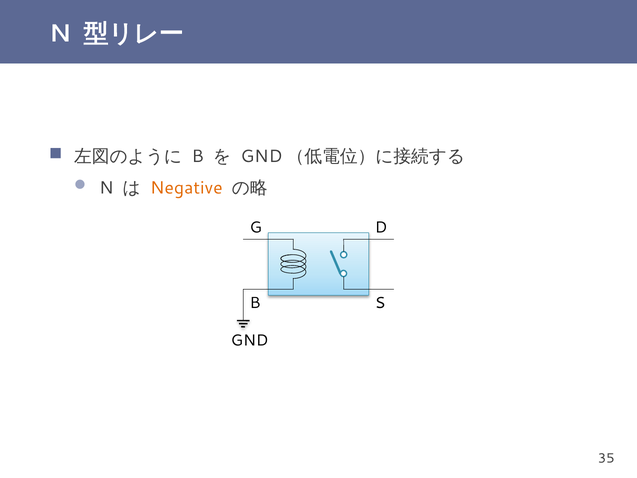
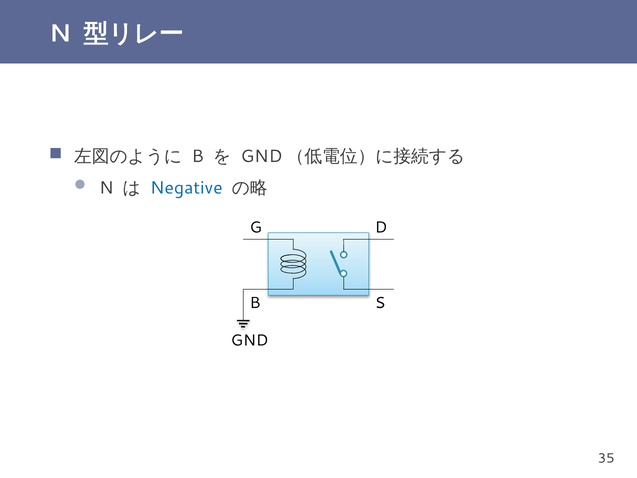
Negative colour: orange -> blue (186, 188)
